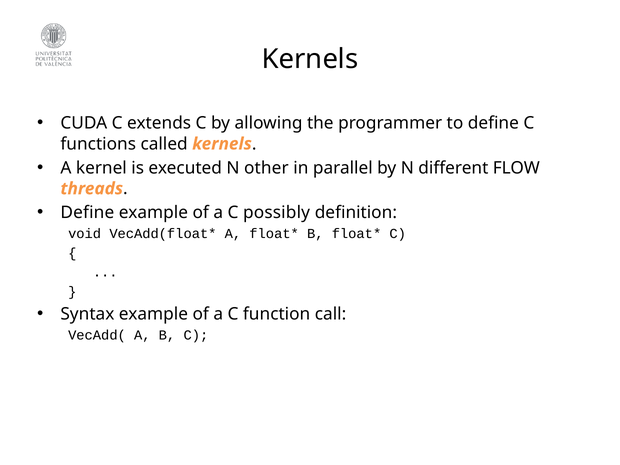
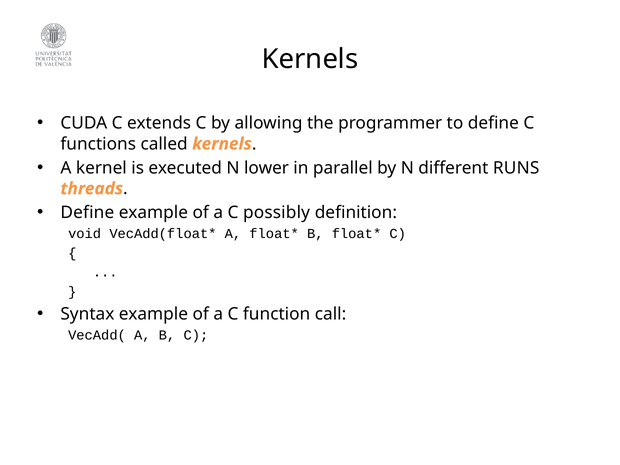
other: other -> lower (266, 168)
FLOW: FLOW -> RUNS (516, 168)
